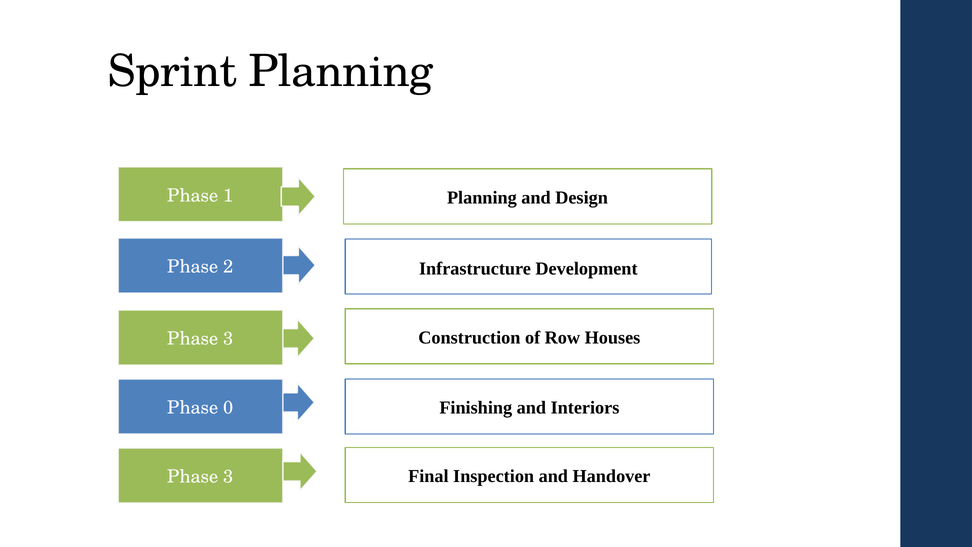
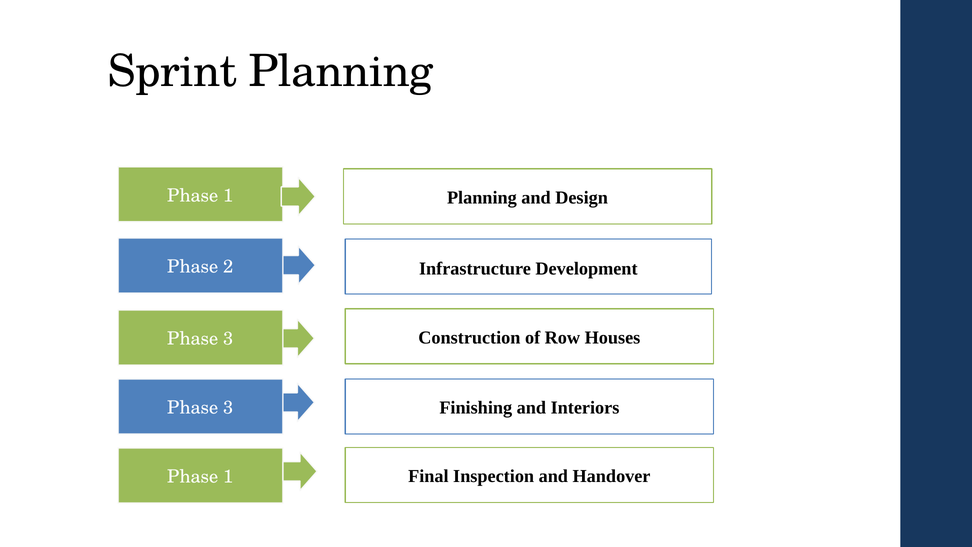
0: 0 -> 3 (228, 408)
3: 3 -> 1 (228, 477)
